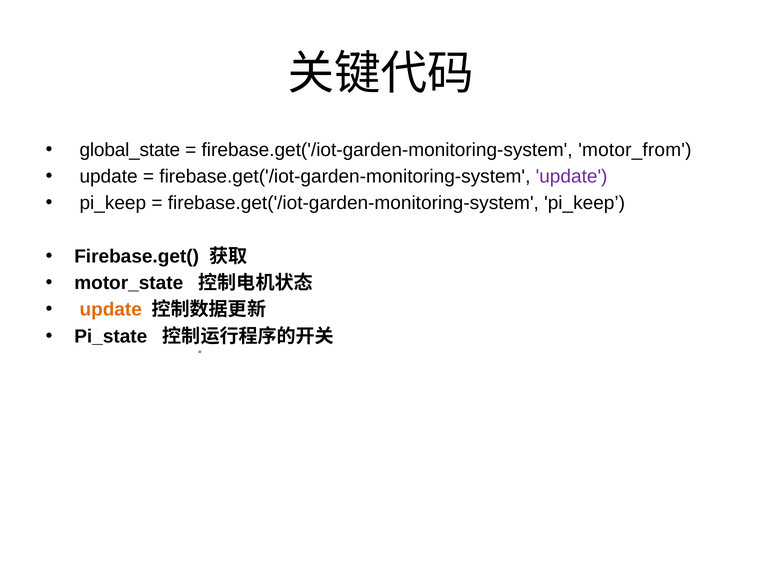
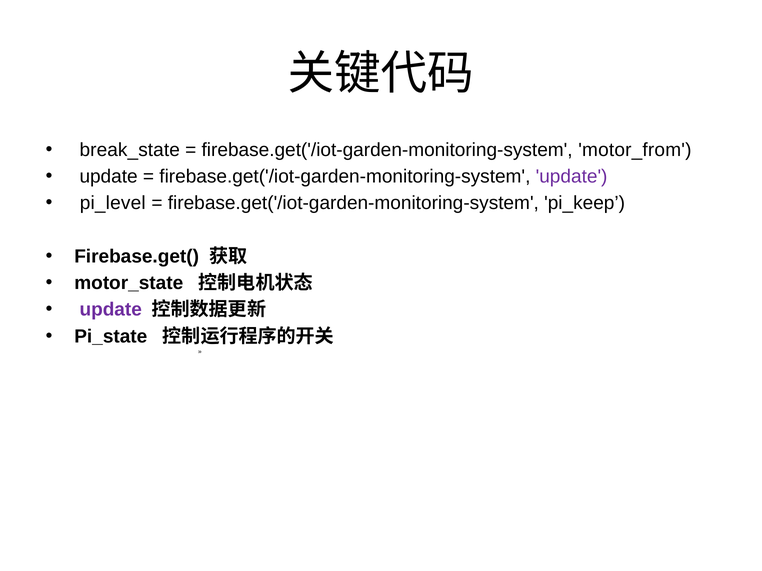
global_state: global_state -> break_state (130, 150)
pi_keep: pi_keep -> pi_level (113, 203)
update colour: orange -> purple (111, 310)
